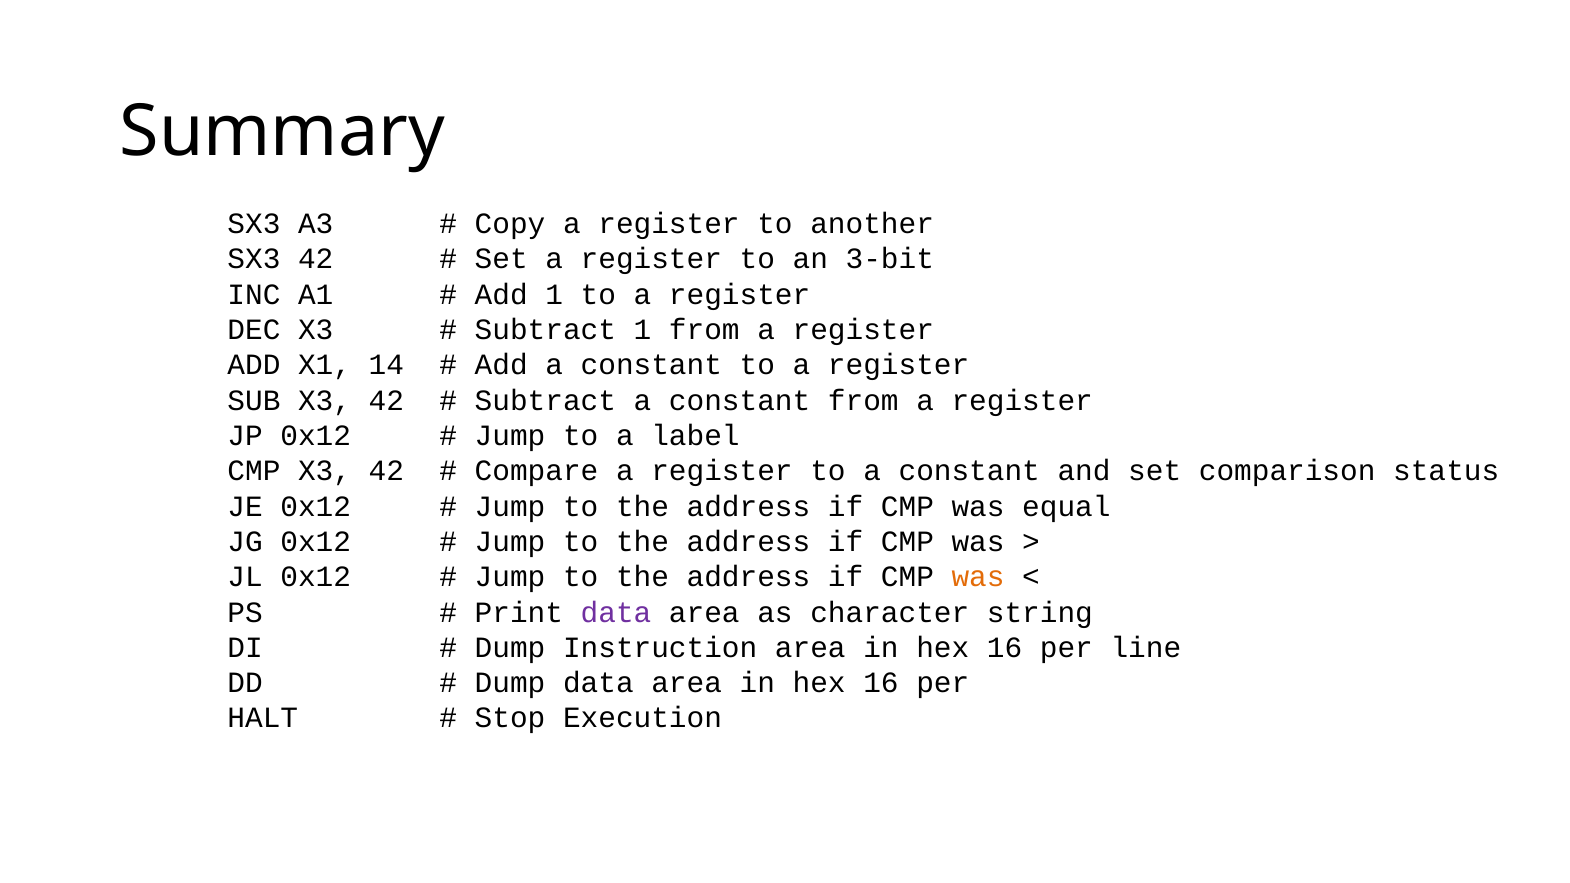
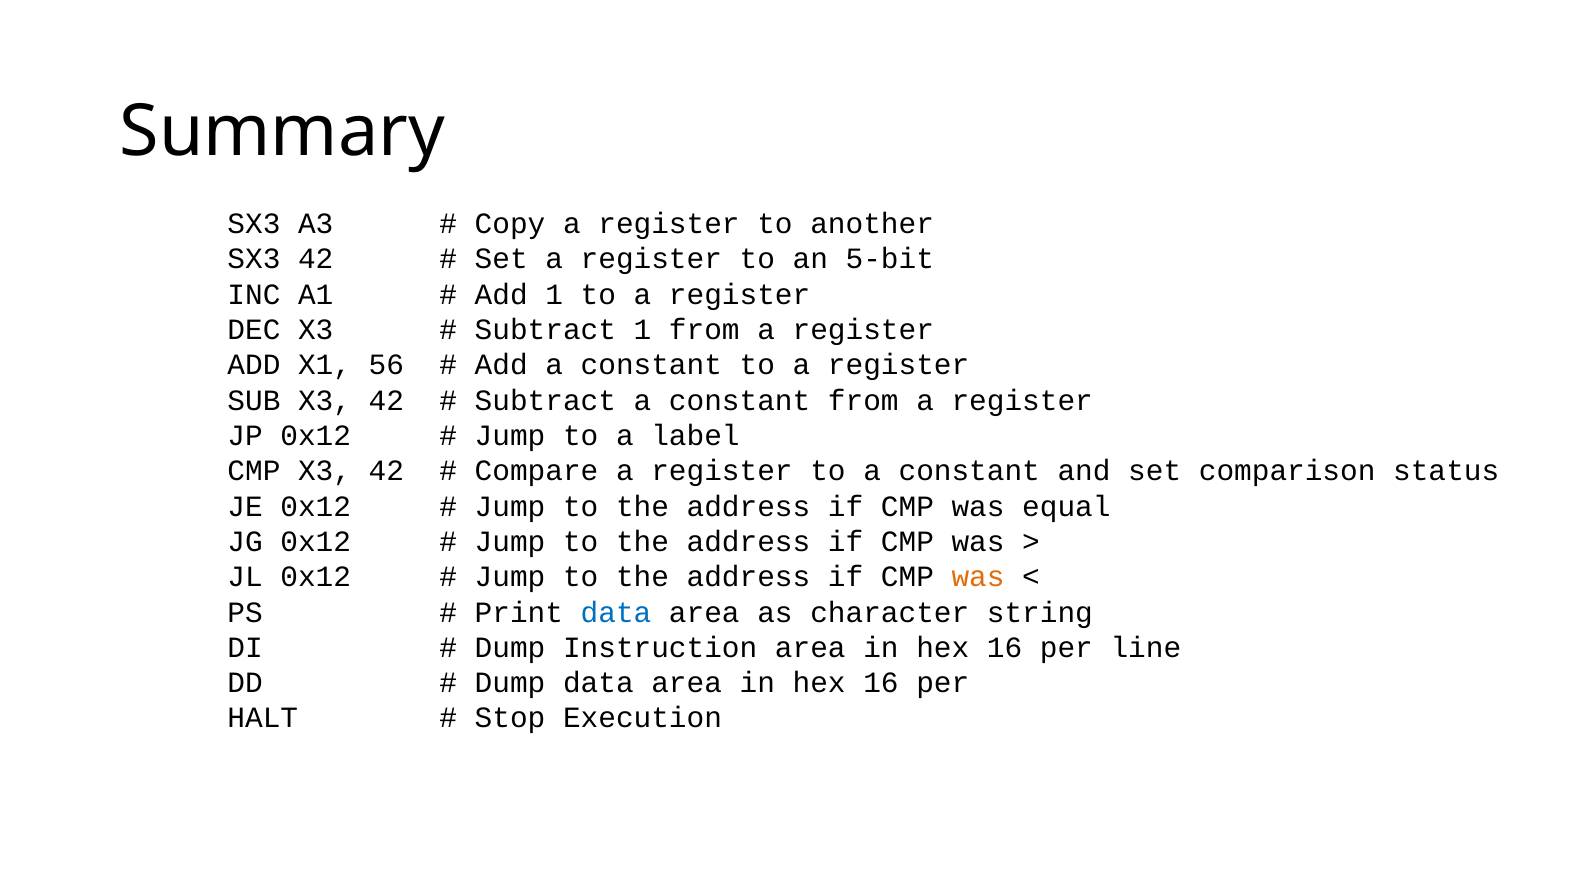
3-bit: 3-bit -> 5-bit (890, 259)
14: 14 -> 56 (386, 365)
data colour: purple -> blue (616, 612)
